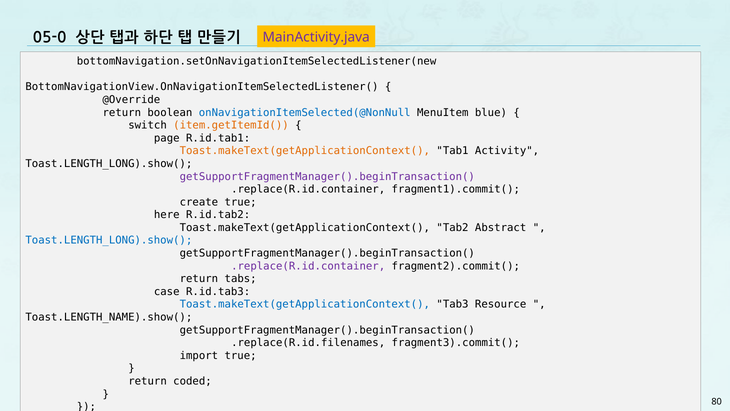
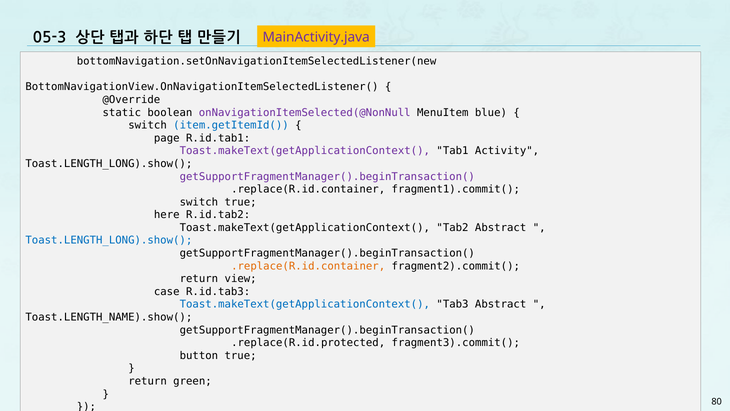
05-0: 05-0 -> 05-3 (50, 37)
return: return -> static (122, 112)
onNavigationItemSelected(@NonNull colour: blue -> purple (305, 112)
item.getItemId( colour: orange -> blue (231, 125)
Toast.makeText(getApplicationContext( colour: orange -> purple (305, 151)
create: create -> switch (199, 202)
.replace(R.id.container colour: purple -> orange (308, 266)
tabs: tabs -> view (241, 279)
Tab3 Resource: Resource -> Abstract (501, 304)
.replace(R.id.filenames: .replace(R.id.filenames -> .replace(R.id.protected (308, 343)
import: import -> button (199, 355)
coded: coded -> green (192, 381)
